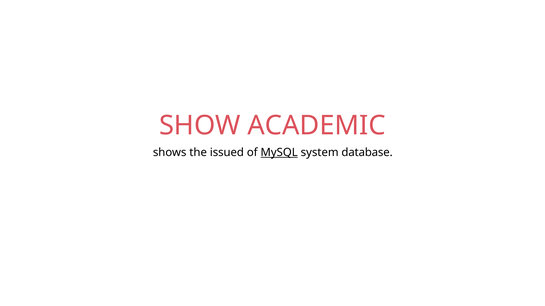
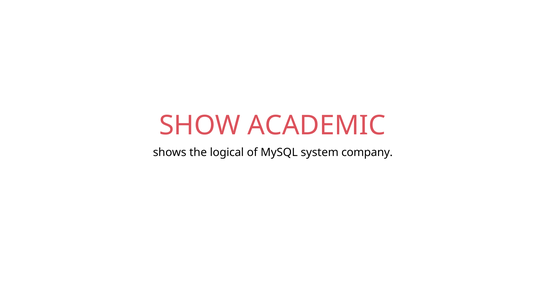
issued: issued -> logical (227, 153)
MySQL underline: present -> none (279, 153)
database: database -> company (367, 153)
